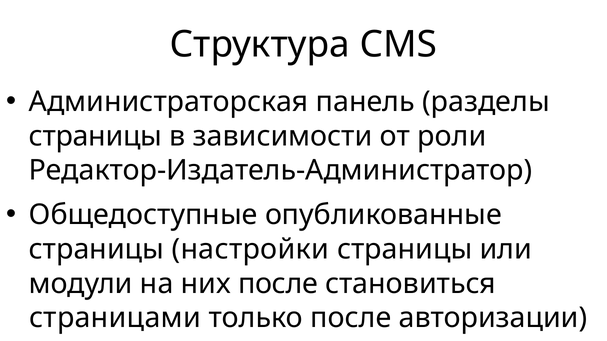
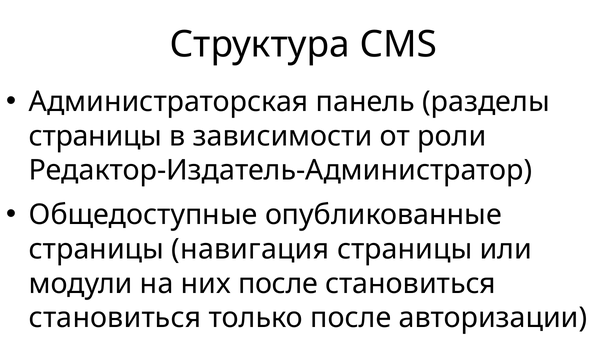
настройки: настройки -> навигация (250, 250)
страницами: страницами -> становиться (115, 318)
